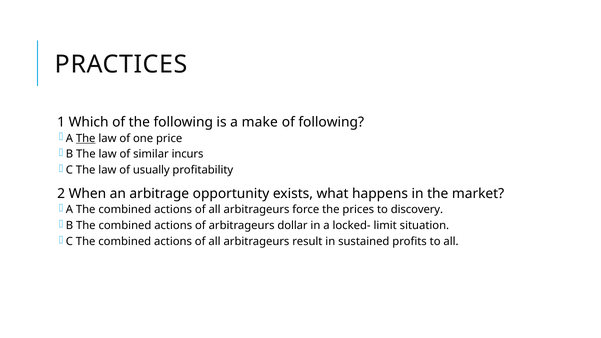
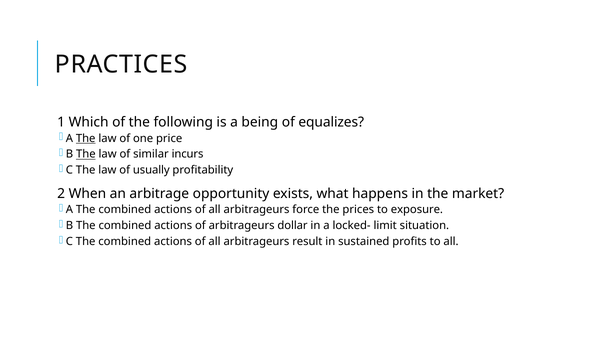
make: make -> being (260, 122)
of following: following -> equalizes (331, 122)
The underline: none -> present (86, 154)
discovery: discovery -> exposure (417, 210)
